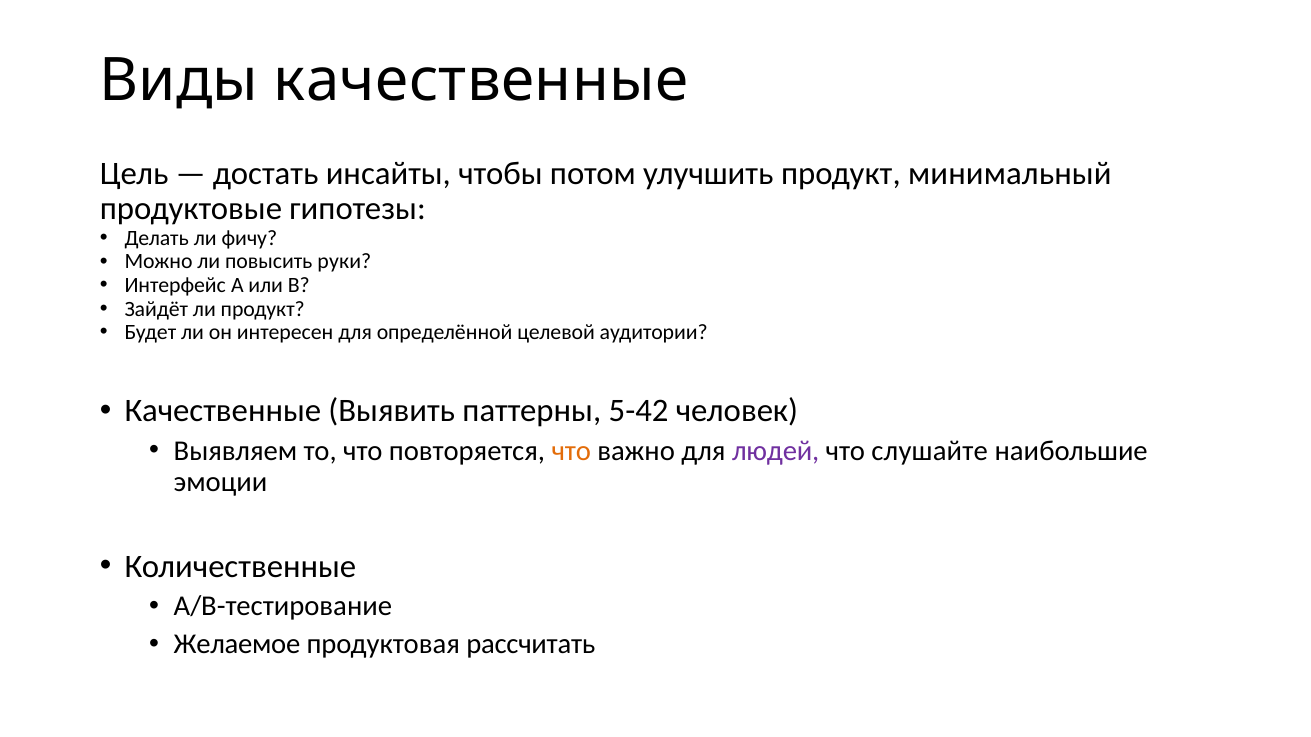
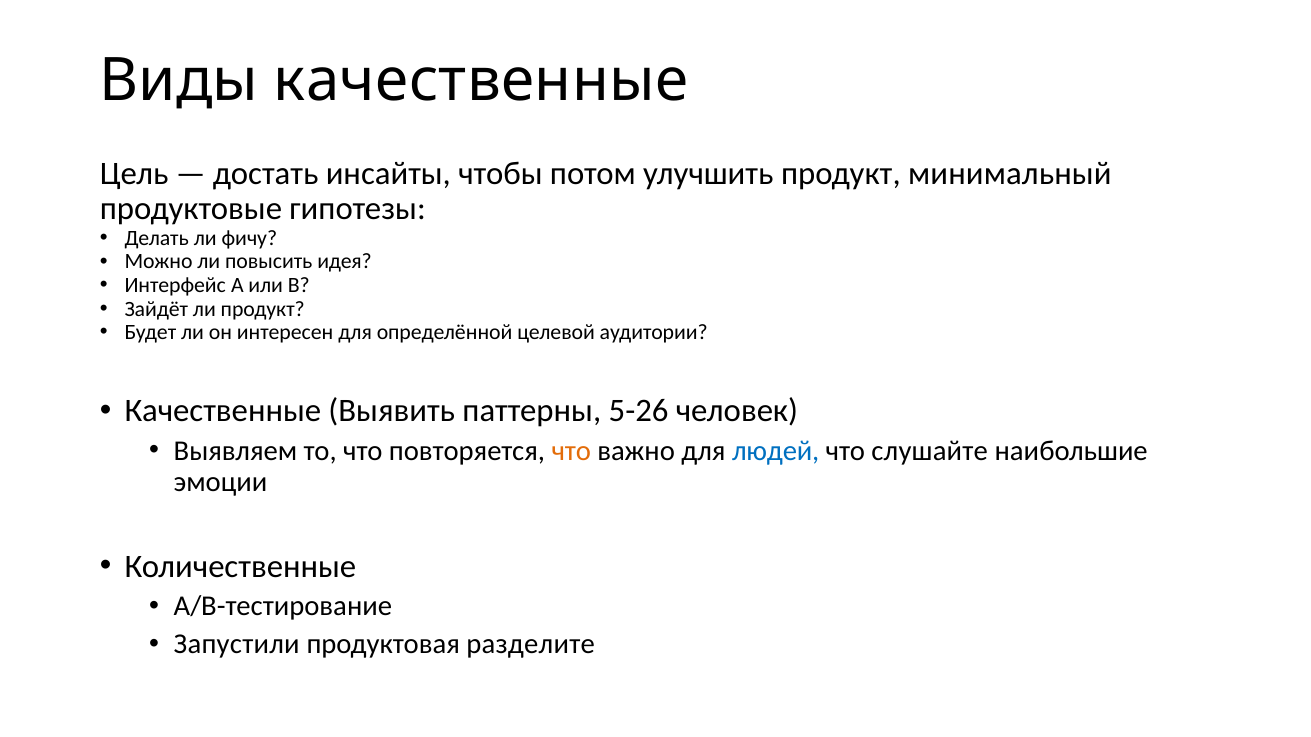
руки: руки -> идея (345, 262)
5-42: 5-42 -> 5-26 (639, 411)
людей colour: purple -> blue (776, 451)
Желаемое: Желаемое -> Запустили (237, 644)
рассчитать: рассчитать -> разделите (531, 644)
